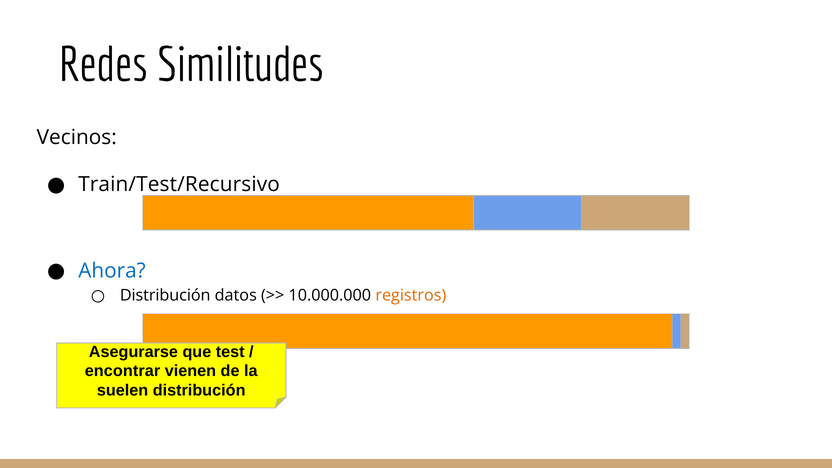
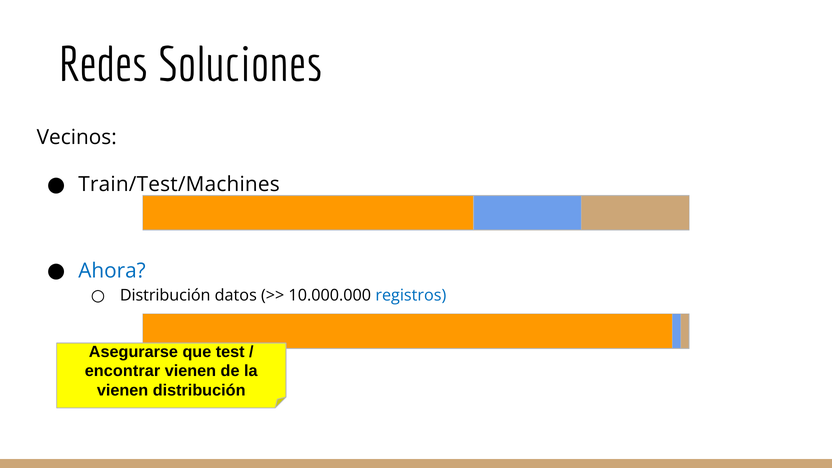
Similitudes: Similitudes -> Soluciones (241, 65)
Train/Test/Recursivo: Train/Test/Recursivo -> Train/Test/Machines (179, 185)
registros colour: orange -> blue (411, 295)
suelen: suelen -> vienen (123, 391)
